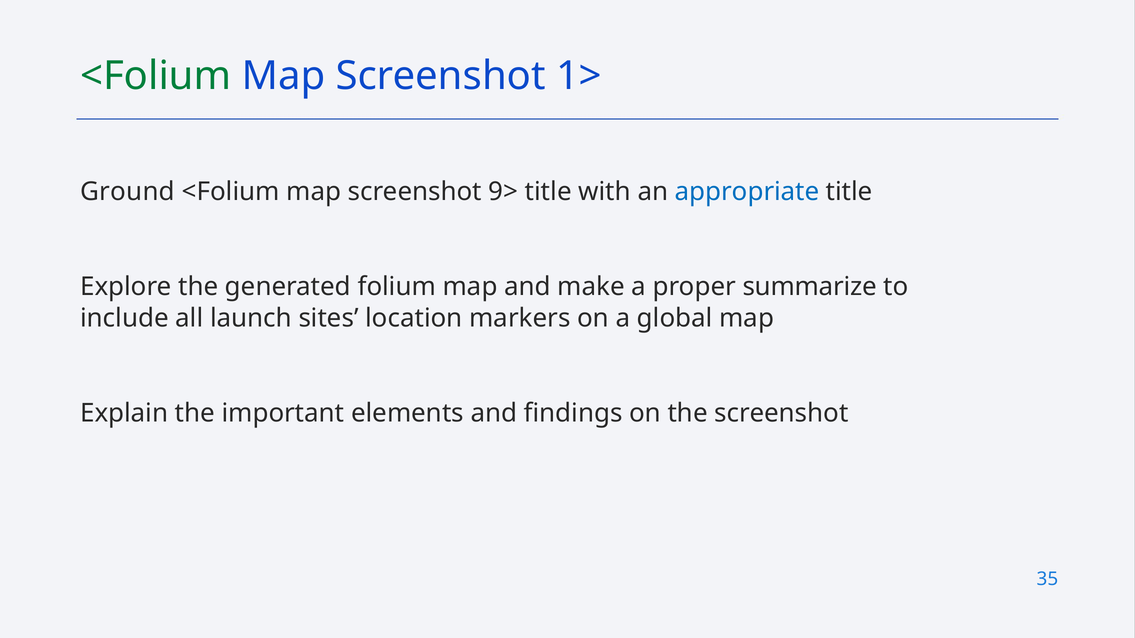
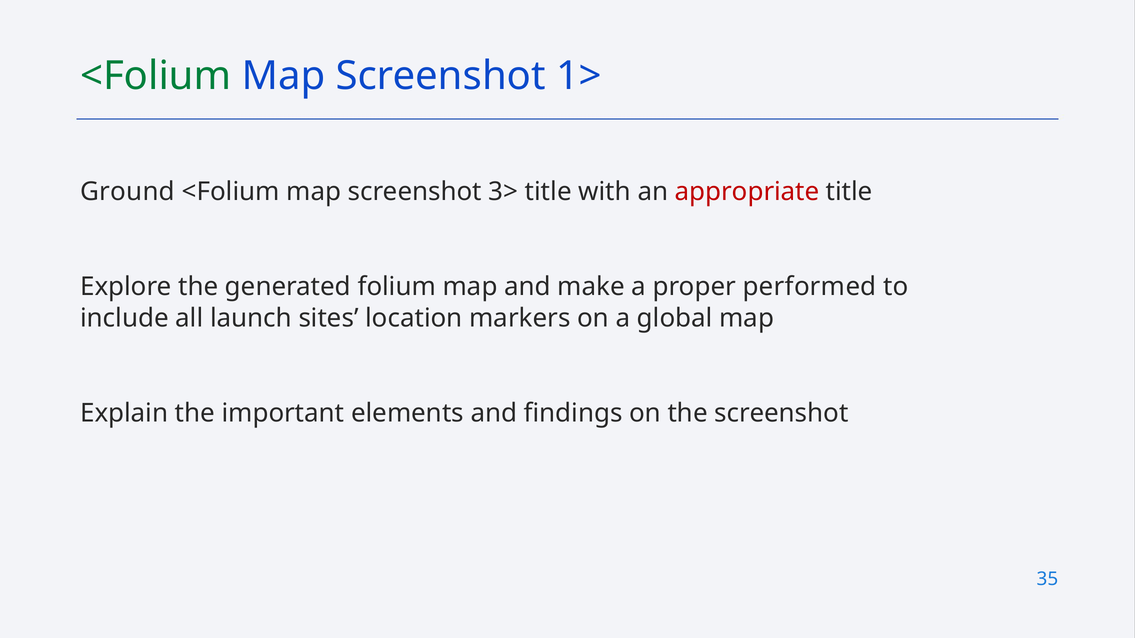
9>: 9> -> 3> (503, 192)
appropriate colour: blue -> red (747, 192)
summarize: summarize -> performed (810, 287)
